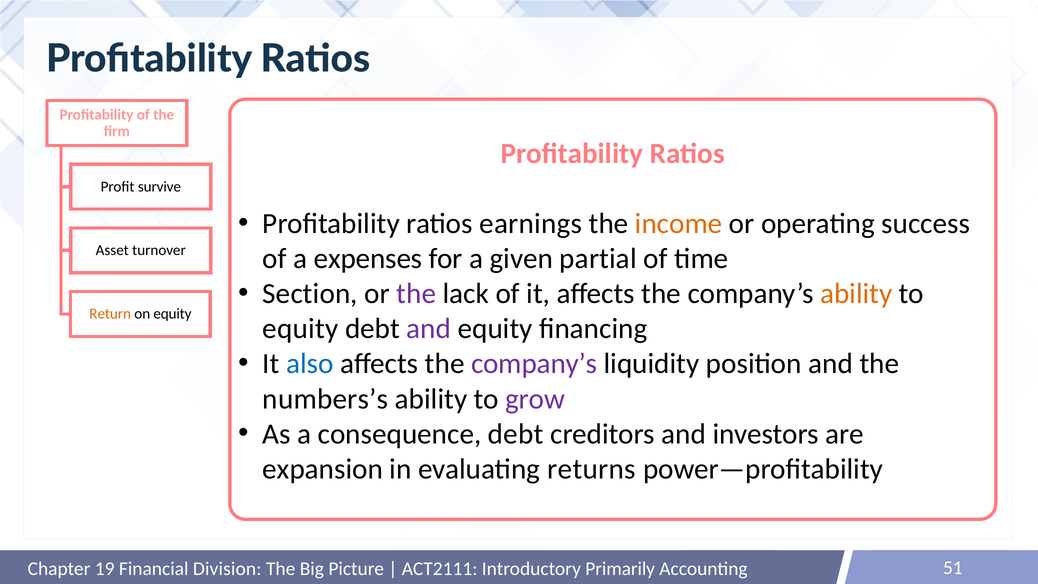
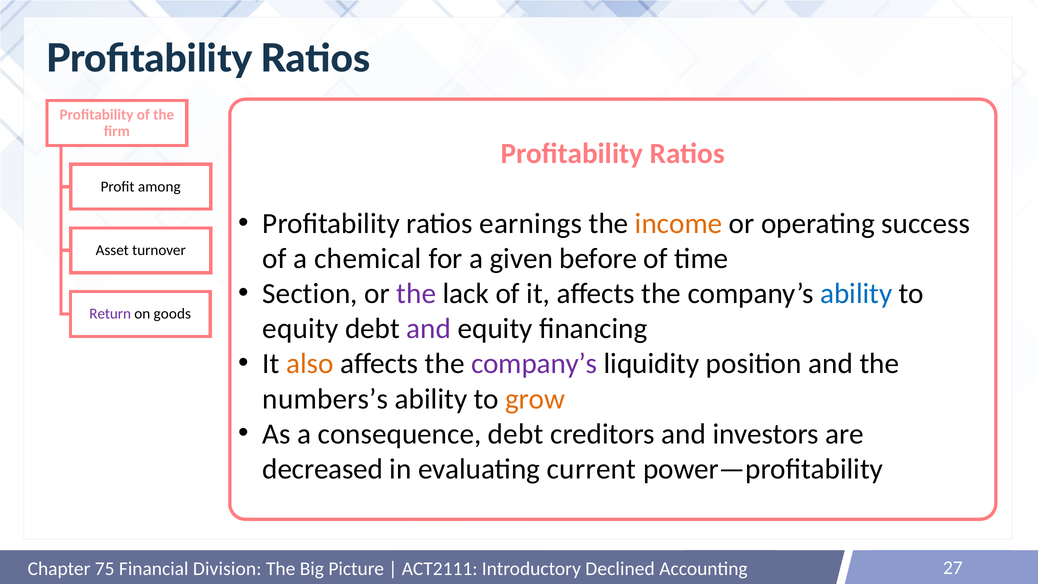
survive: survive -> among (159, 187)
expenses: expenses -> chemical (368, 259)
partial: partial -> before (598, 259)
ability colour: orange -> blue (856, 294)
Return colour: orange -> purple (110, 314)
on equity: equity -> goods (172, 314)
also colour: blue -> orange (310, 364)
grow colour: purple -> orange (535, 399)
expansion: expansion -> decreased (323, 469)
returns: returns -> current (592, 469)
19: 19 -> 75 (105, 569)
Primarily: Primarily -> Declined (620, 569)
51: 51 -> 27 (953, 568)
